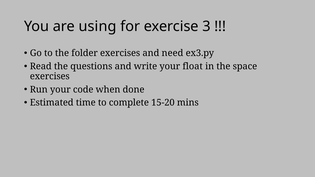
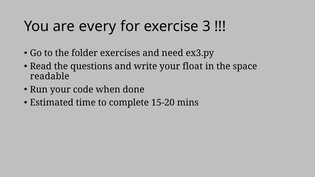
using: using -> every (98, 26)
exercises: exercises -> readable (50, 76)
